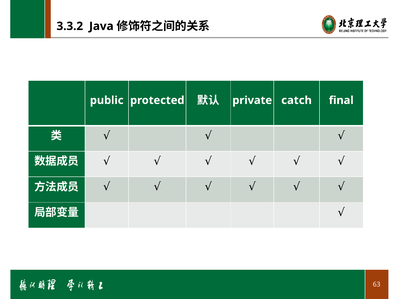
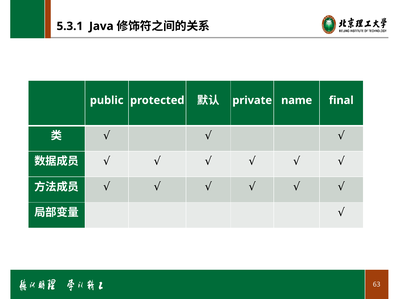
3.3.2: 3.3.2 -> 5.3.1 (70, 26)
catch: catch -> name (297, 100)
